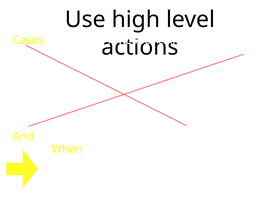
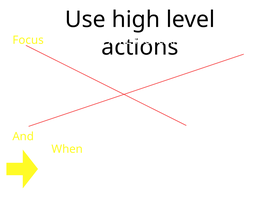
Casos: Casos -> Focus (28, 40)
